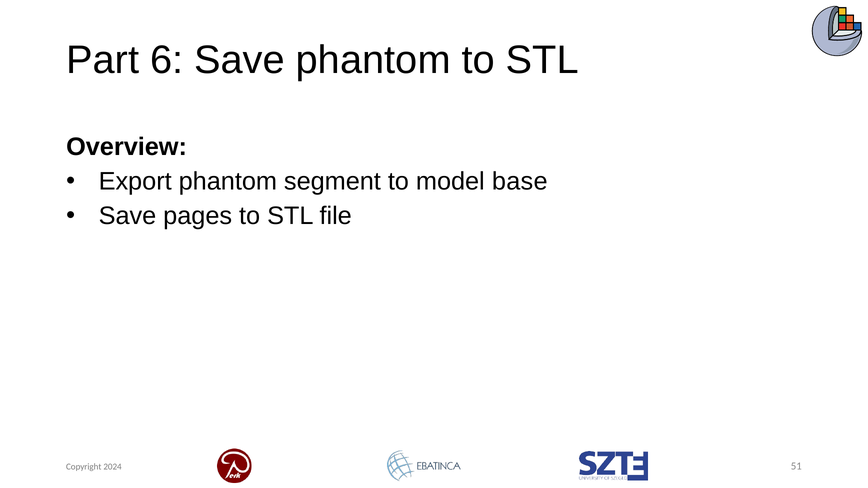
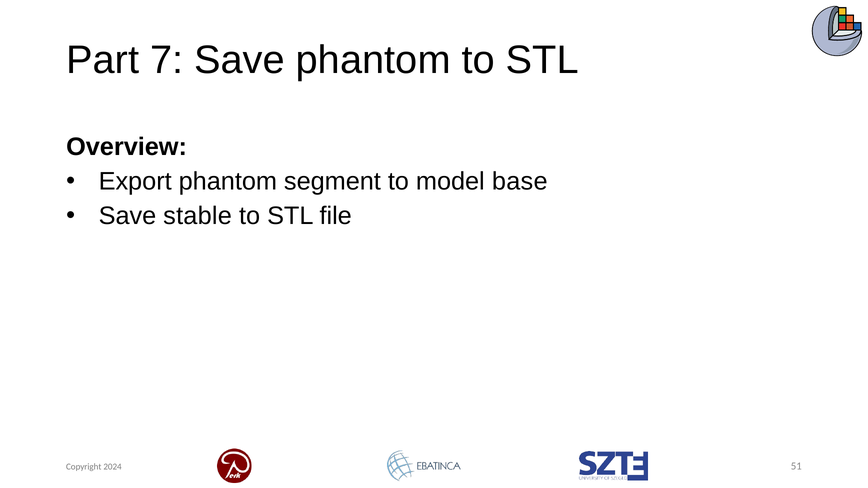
6: 6 -> 7 (167, 60)
pages: pages -> stable (198, 216)
